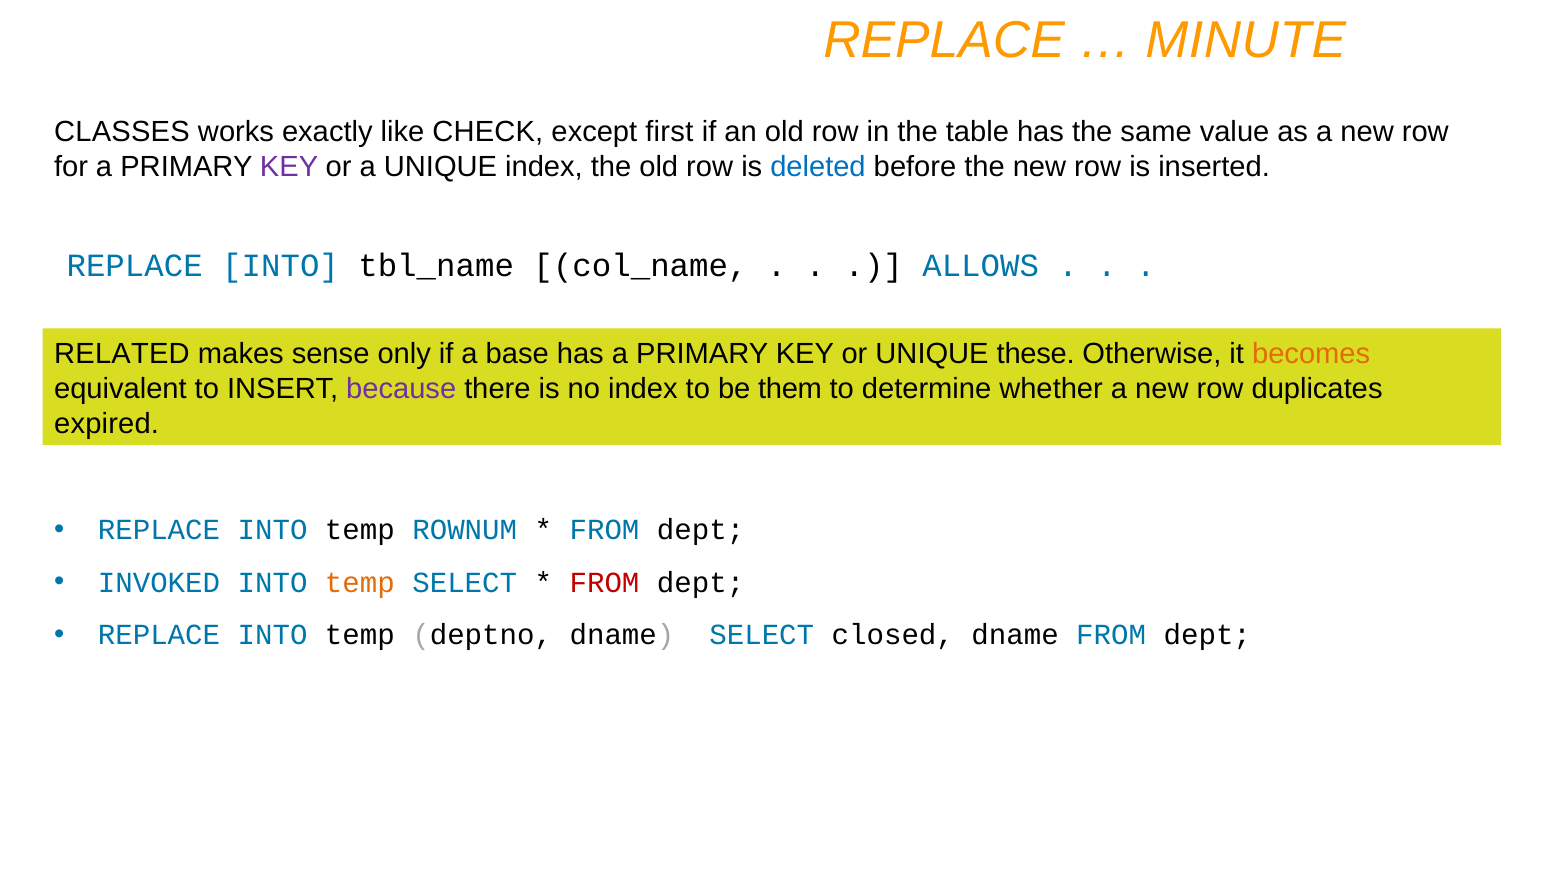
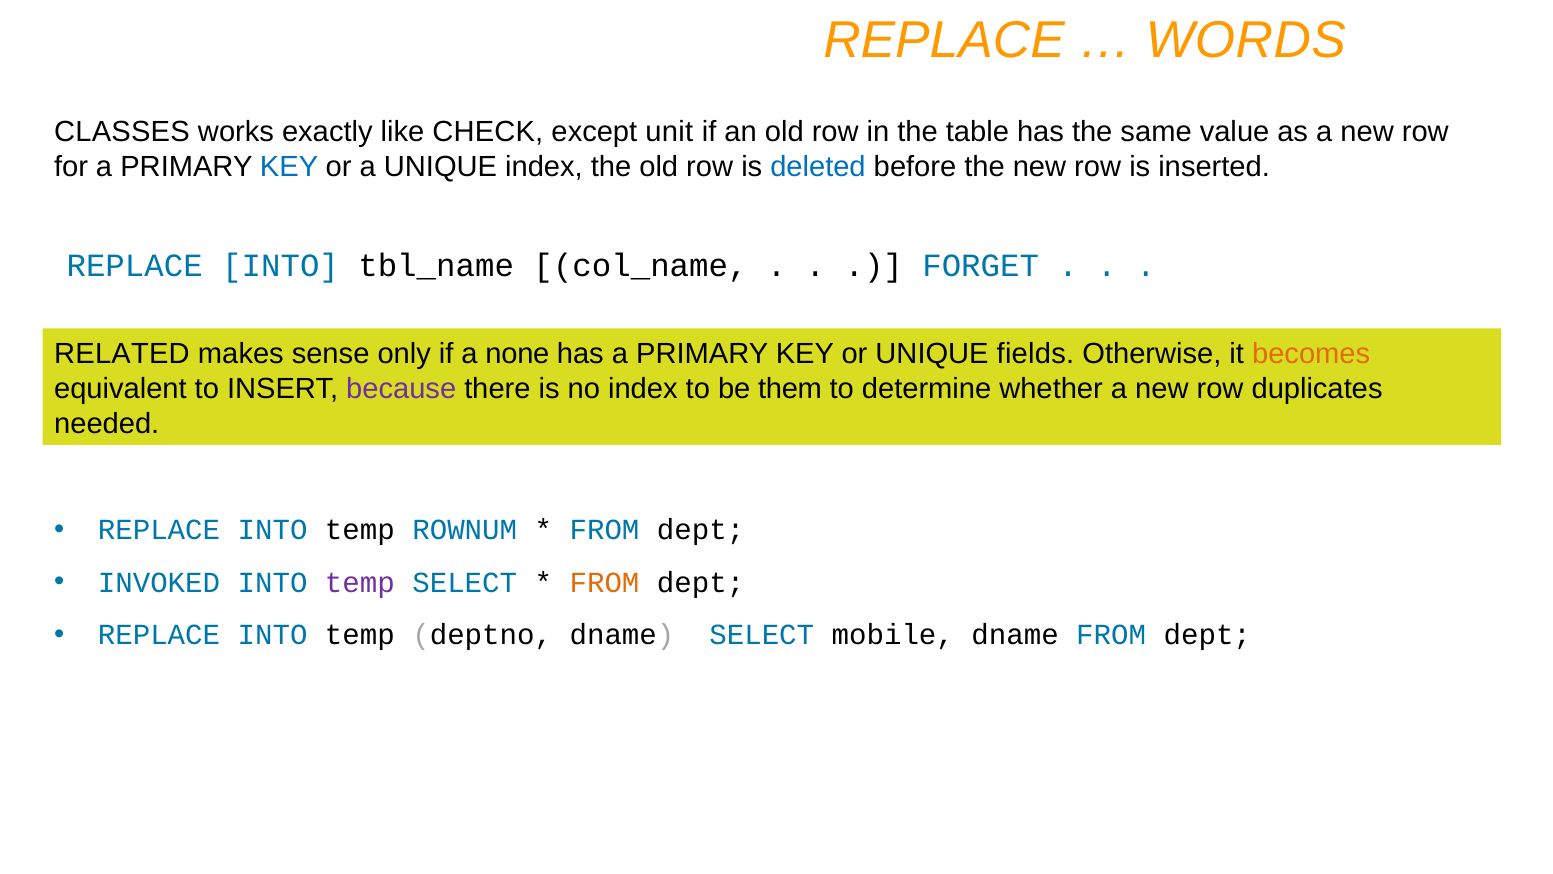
MINUTE: MINUTE -> WORDS (1246, 40)
first: first -> unit (669, 132)
KEY colour: purple -> blue (289, 167)
ALLOWS: ALLOWS -> FORGET (981, 265)
base: base -> none (517, 354)
these: these -> fields (1035, 354)
expired: expired -> needed (107, 423)
temp colour: orange -> purple (360, 582)
FROM colour: red -> orange (605, 582)
closed: closed -> mobile (893, 635)
